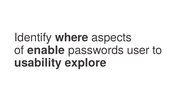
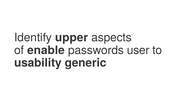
where: where -> upper (72, 38)
explore: explore -> generic (86, 63)
